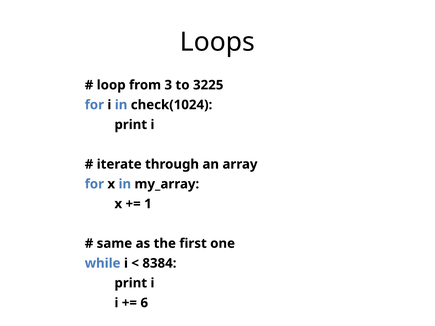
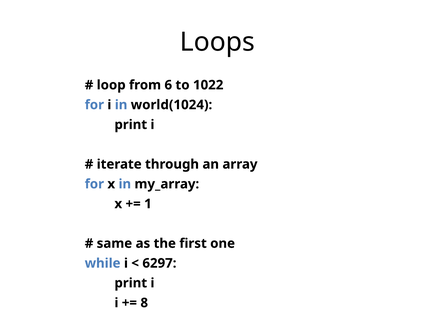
3: 3 -> 6 (168, 85)
3225: 3225 -> 1022 (208, 85)
check(1024: check(1024 -> world(1024 (172, 105)
8384: 8384 -> 6297 (159, 263)
6: 6 -> 8 (144, 303)
